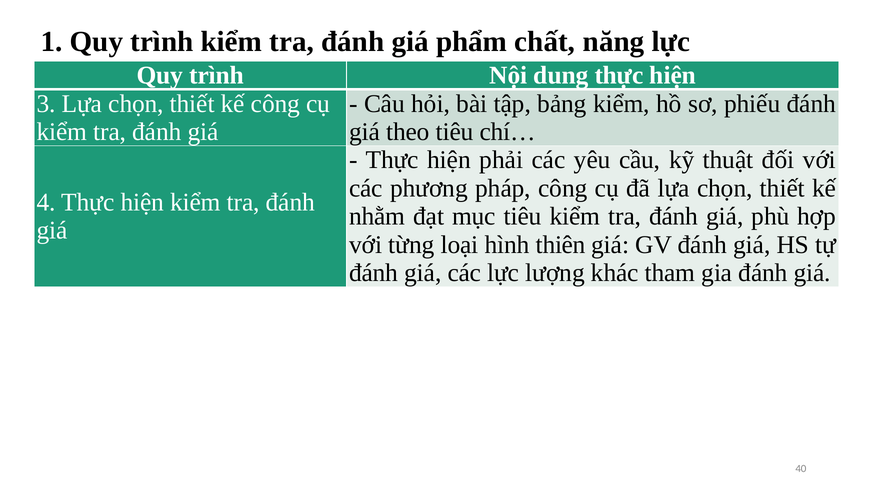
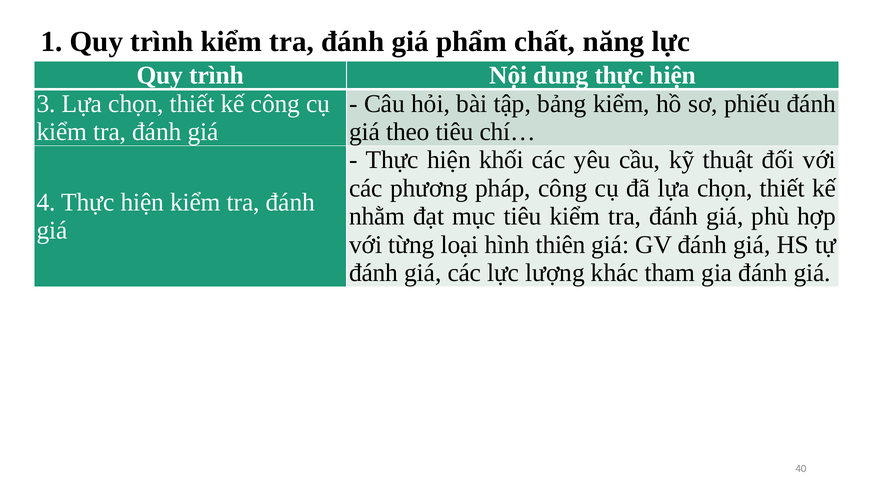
phải: phải -> khối (501, 160)
